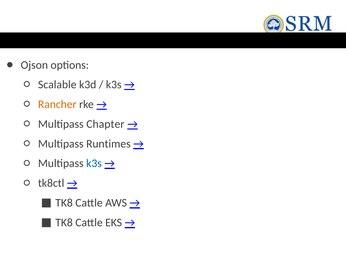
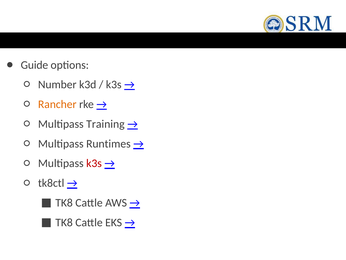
Ojson: Ojson -> Guide (34, 65)
Scalable: Scalable -> Number (57, 84)
Chapter: Chapter -> Training (105, 124)
k3s colour: blue -> red (94, 163)
